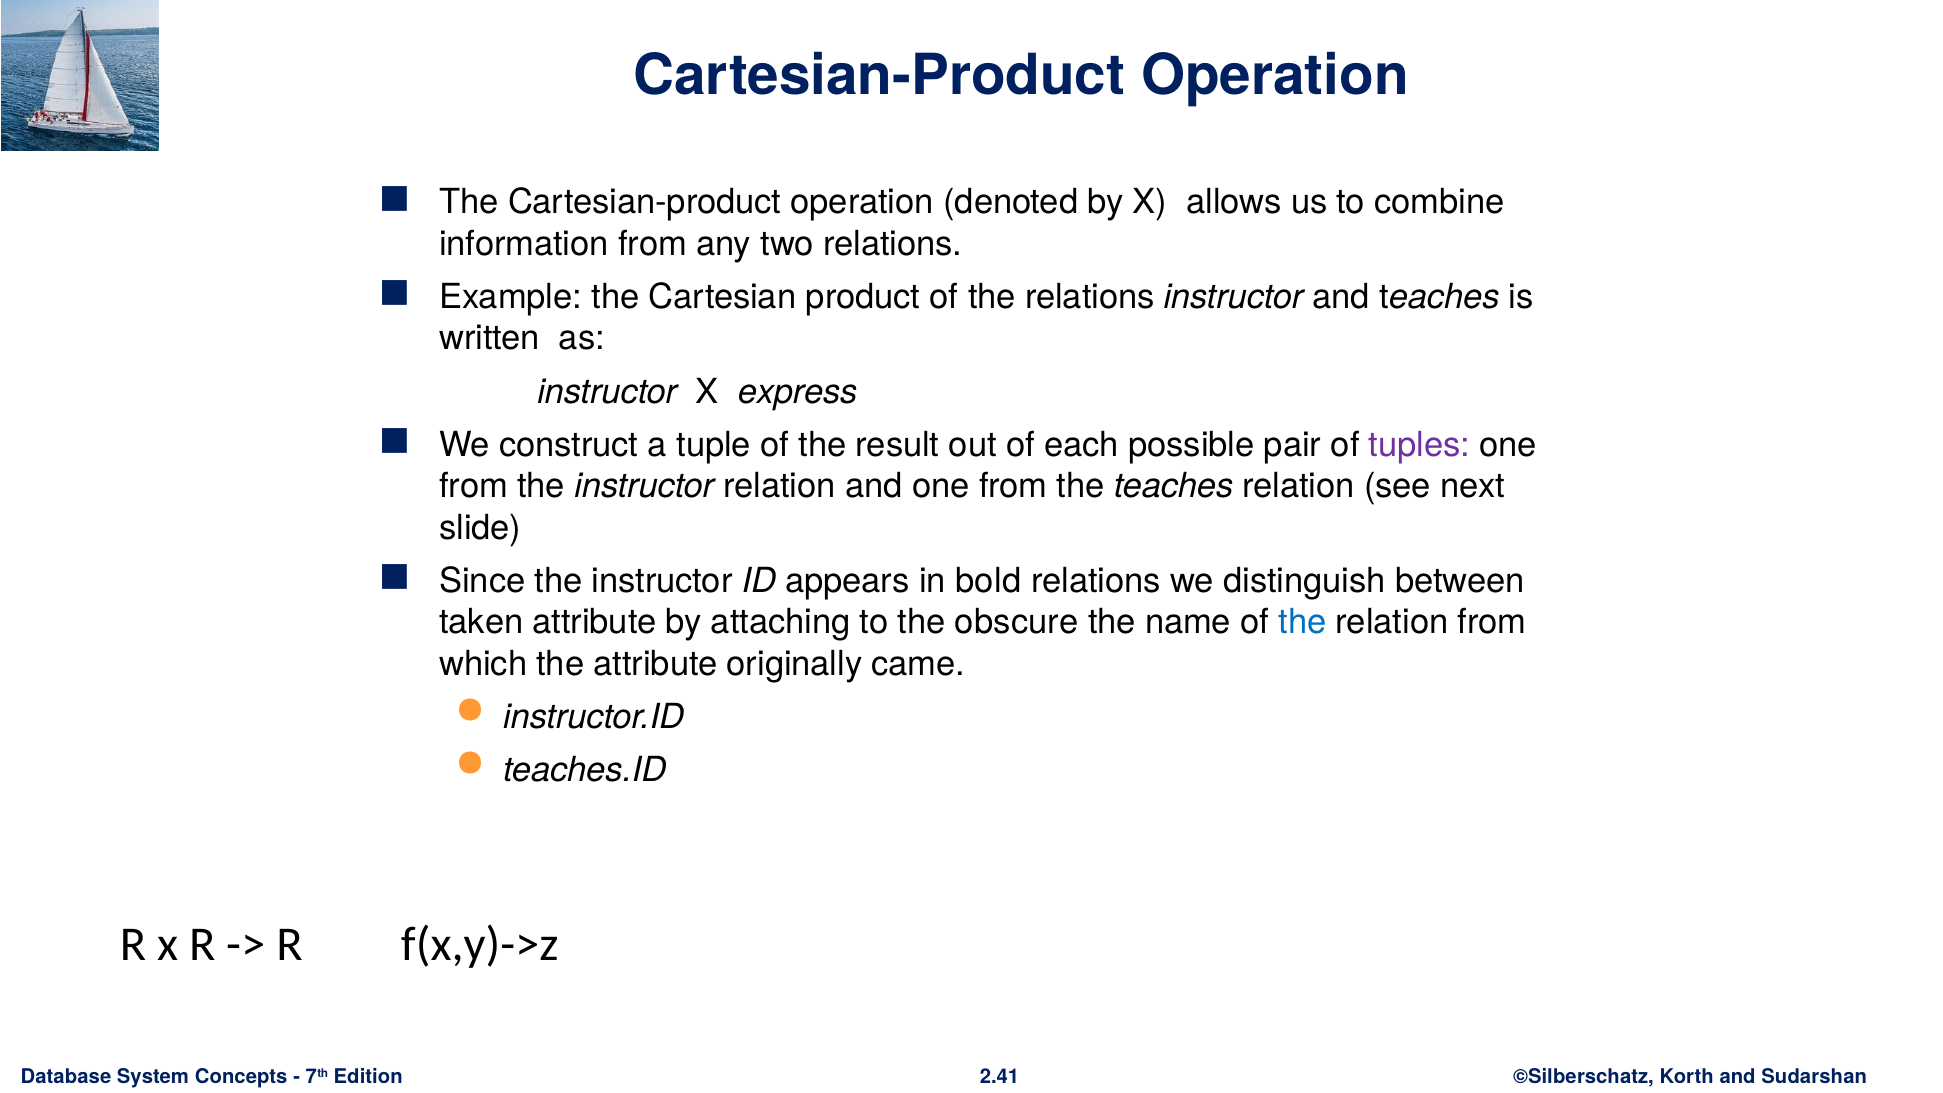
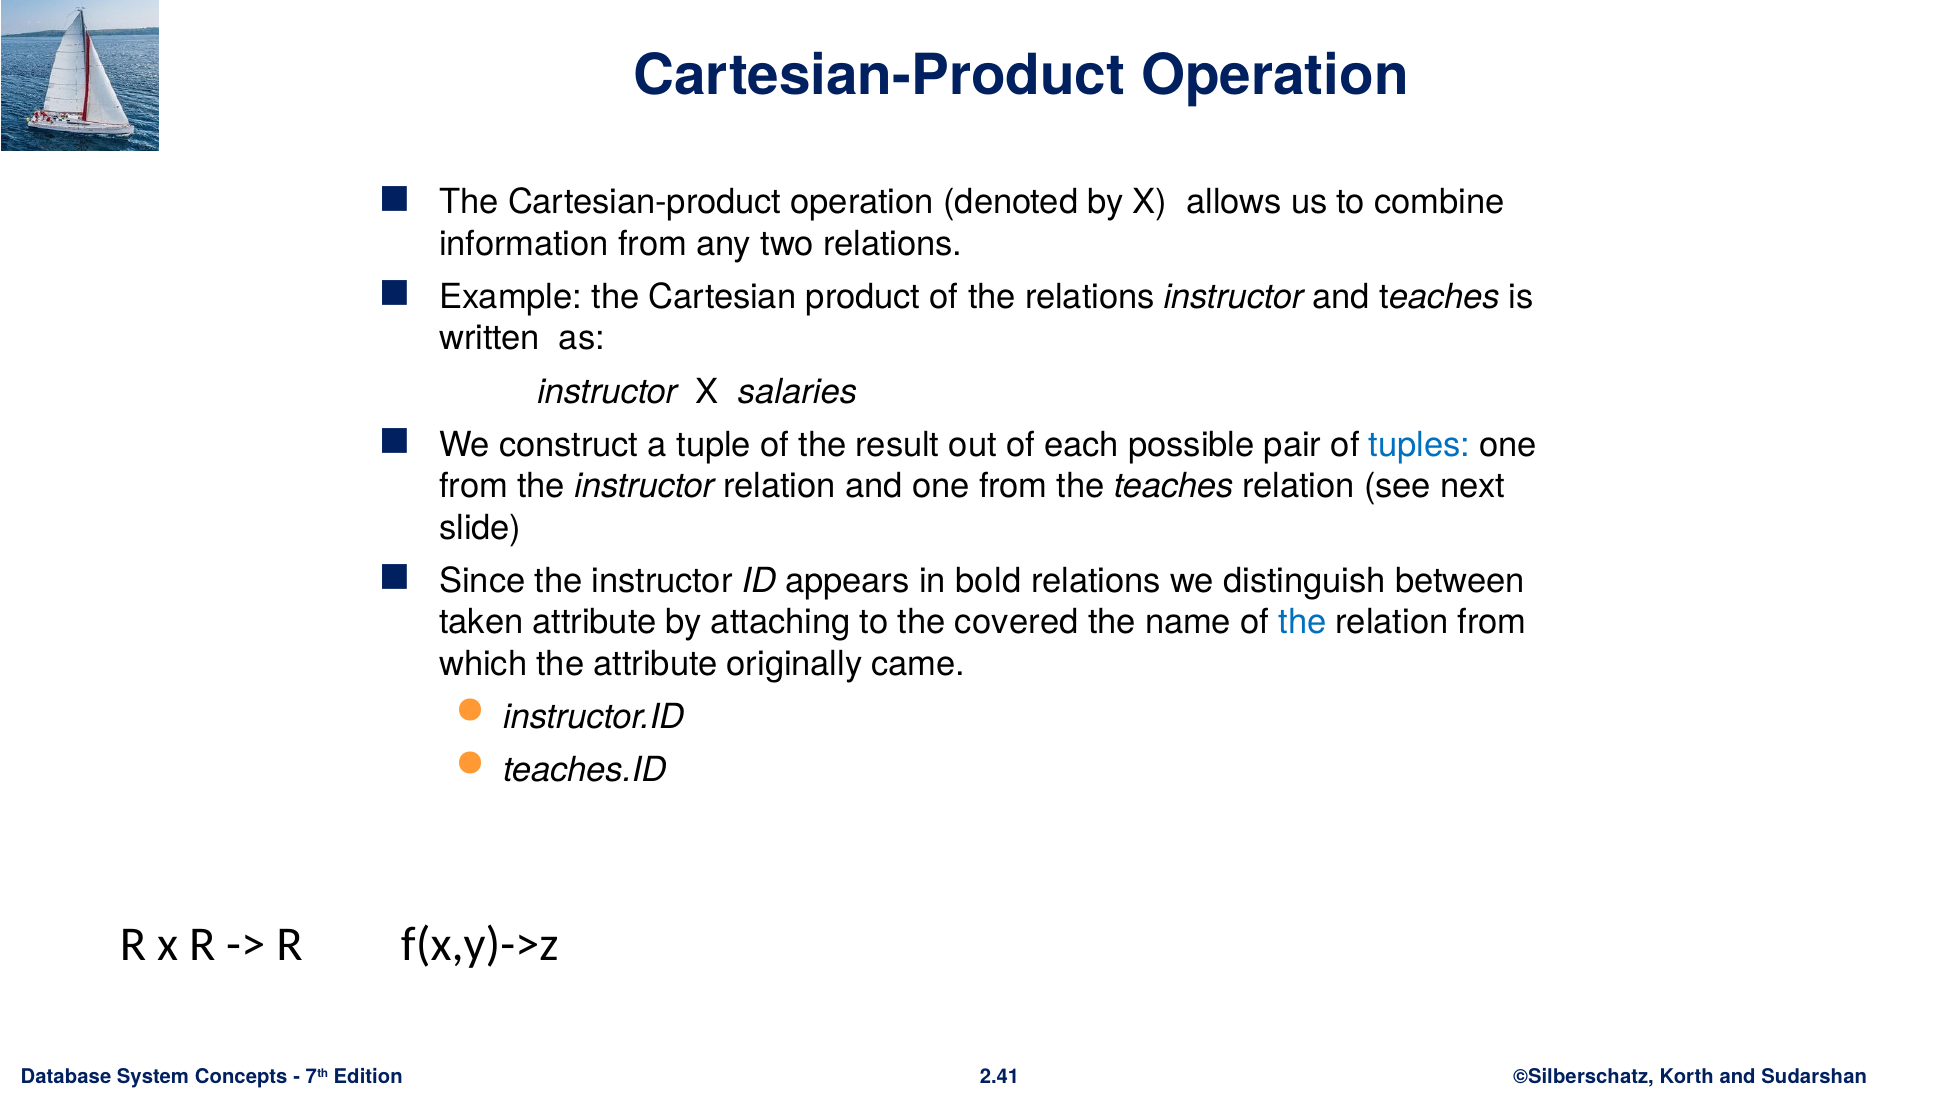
express: express -> salaries (798, 392)
tuples colour: purple -> blue (1420, 445)
obscure: obscure -> covered (1017, 622)
